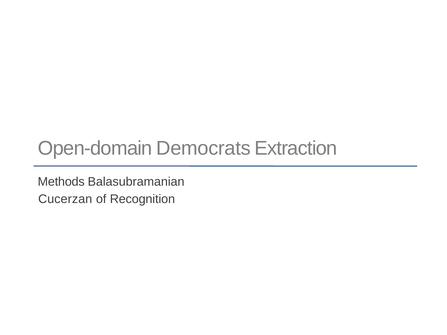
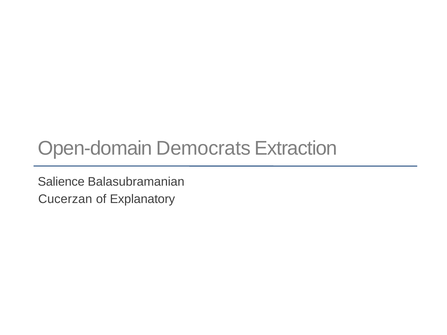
Methods: Methods -> Salience (61, 182)
Recognition: Recognition -> Explanatory (142, 199)
